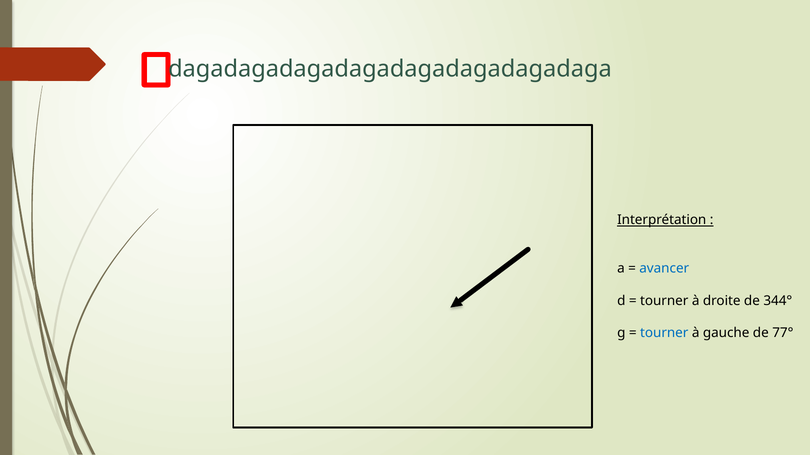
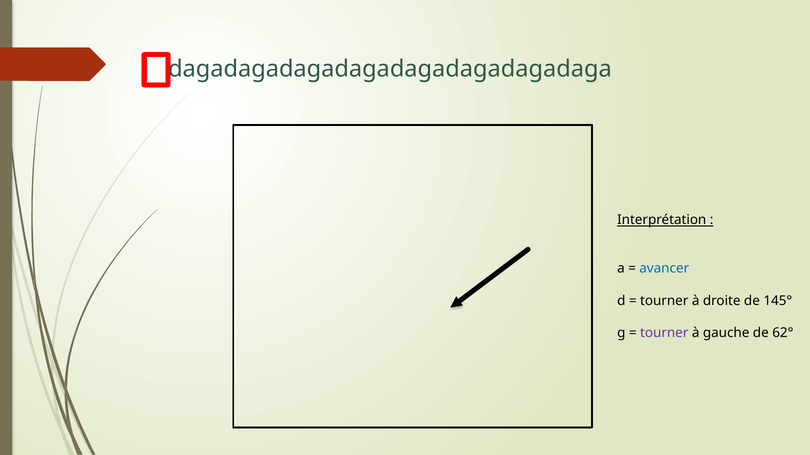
344°: 344° -> 145° (778, 301)
tourner colour: blue -> purple (664, 333)
77°: 77° -> 62° (783, 333)
